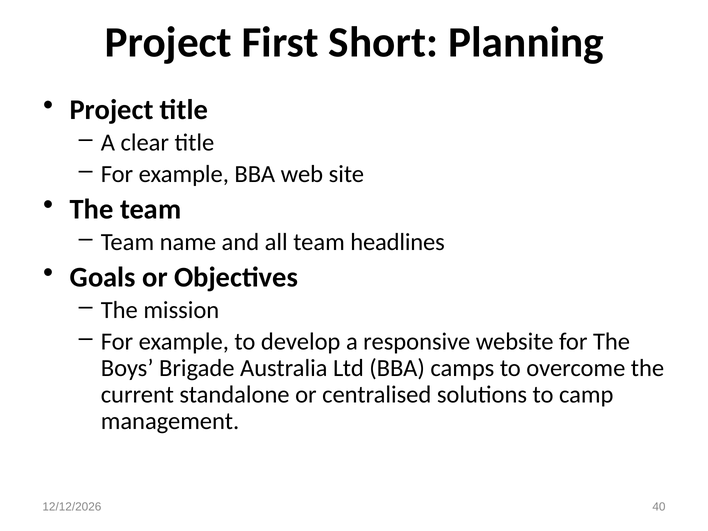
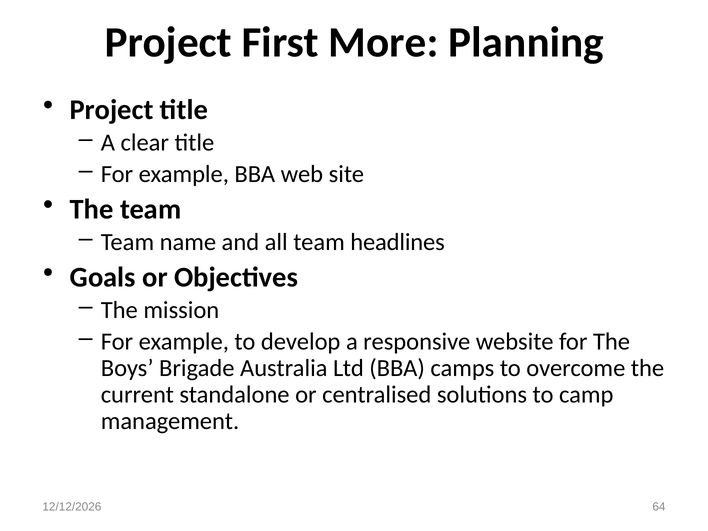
Short: Short -> More (383, 42)
40: 40 -> 64 (659, 507)
